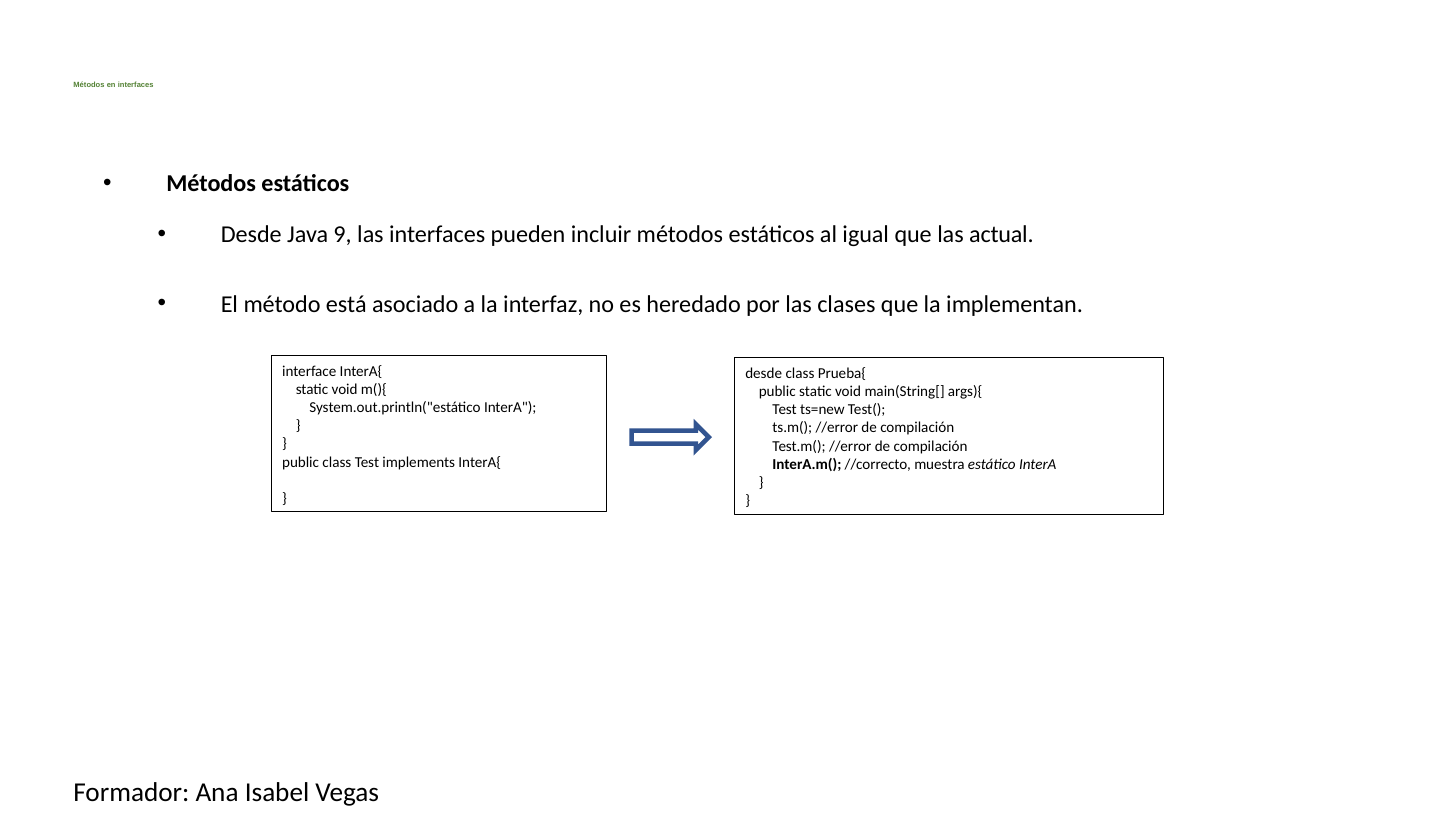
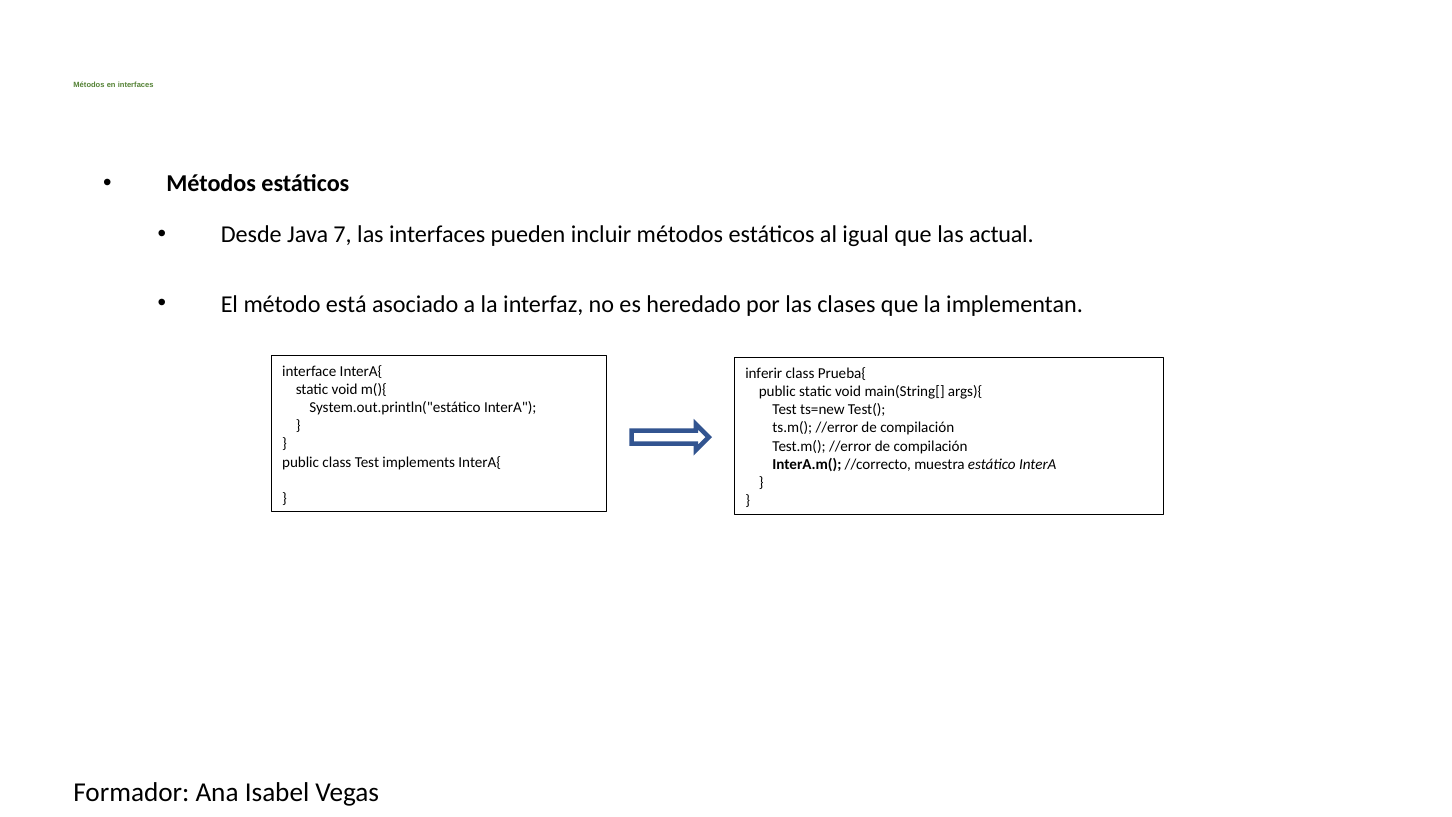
9: 9 -> 7 (343, 235)
desde: desde -> inferir (764, 373)
